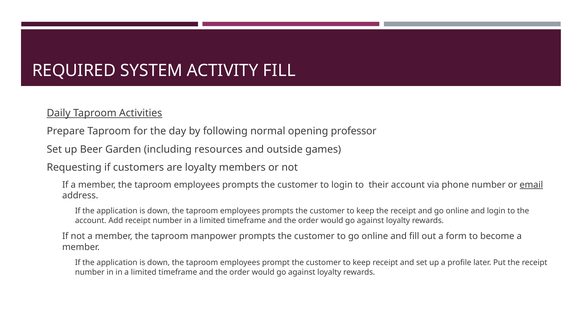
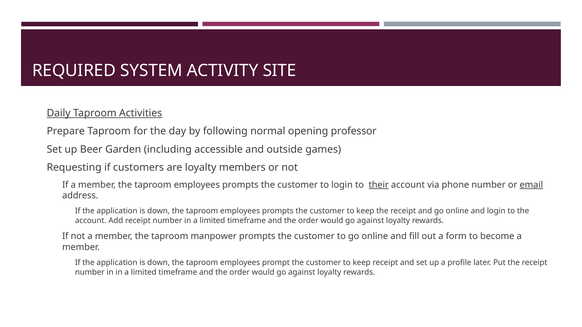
ACTIVITY FILL: FILL -> SITE (279, 71)
resources: resources -> accessible (219, 150)
their underline: none -> present (379, 185)
